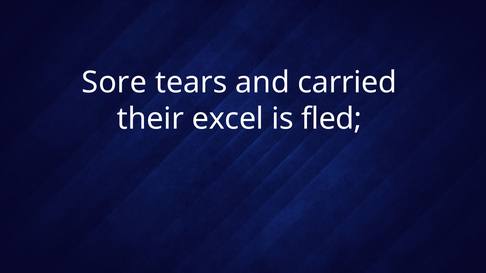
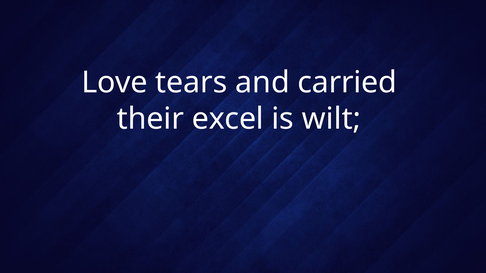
Sore: Sore -> Love (114, 83)
fled: fled -> wilt (331, 119)
